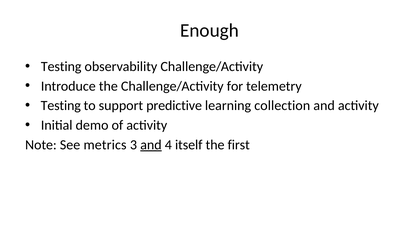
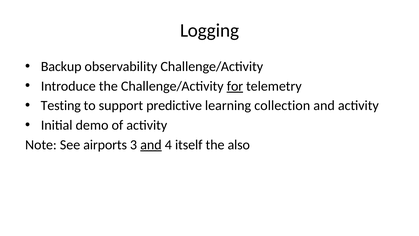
Enough: Enough -> Logging (210, 30)
Testing: Testing -> Backup (61, 66)
for underline: none -> present (235, 86)
metrics: metrics -> airports (105, 145)
first: first -> also (239, 145)
